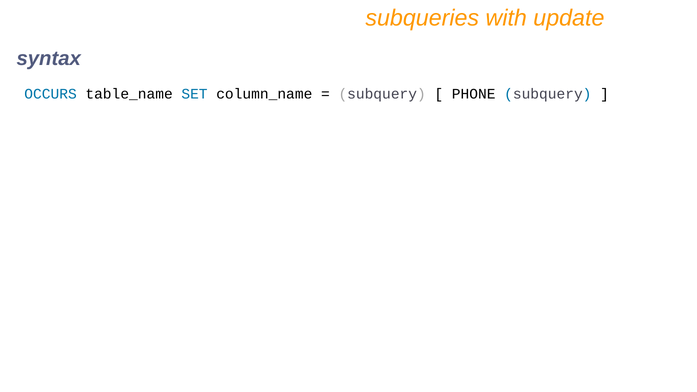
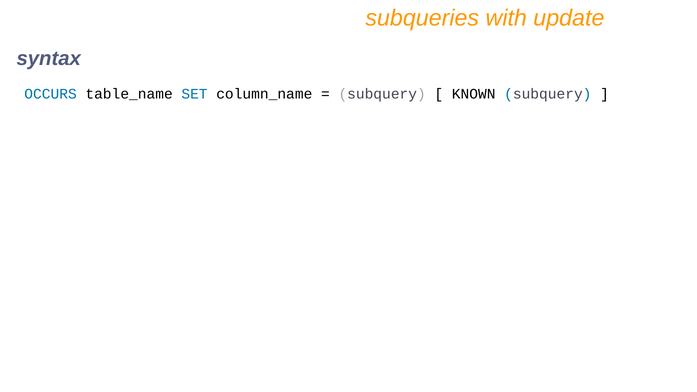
PHONE: PHONE -> KNOWN (474, 94)
